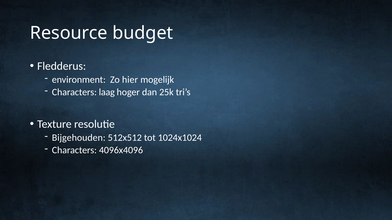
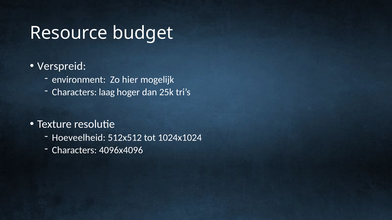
Fledderus: Fledderus -> Verspreid (62, 66)
Bijgehouden: Bijgehouden -> Hoeveelheid (79, 138)
